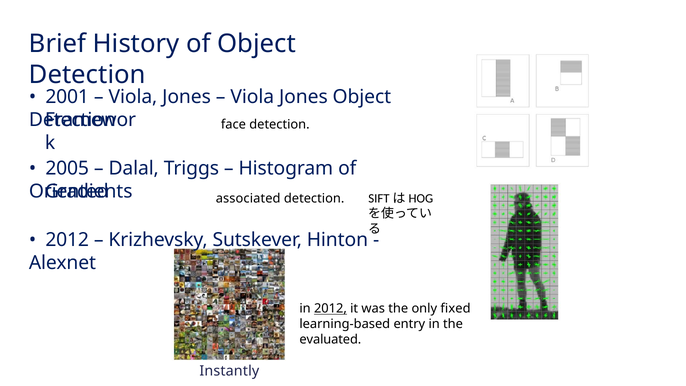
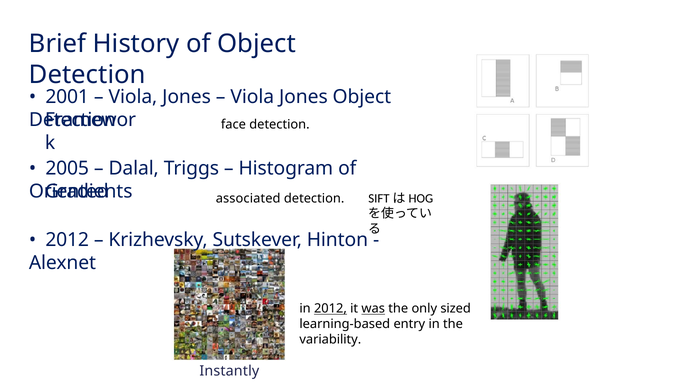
was underline: none -> present (373, 309)
fixed: fixed -> sized (456, 309)
evaluated: evaluated -> variability (330, 339)
